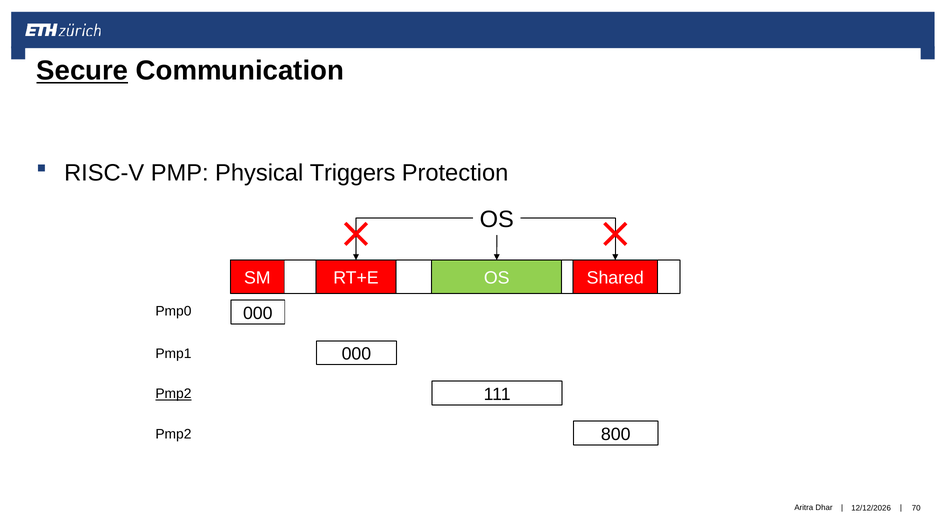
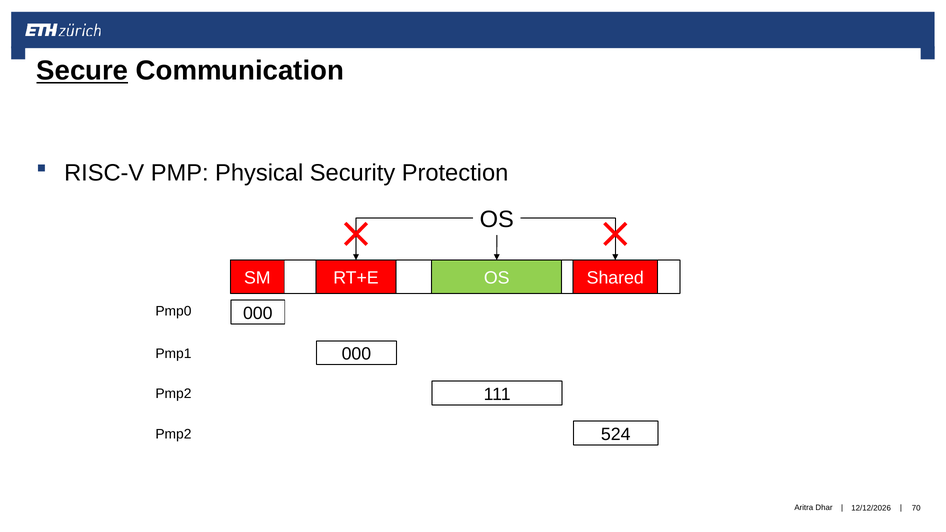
Triggers: Triggers -> Security (353, 173)
Pmp2 underline: present -> none (173, 394)
800: 800 -> 524 (616, 435)
